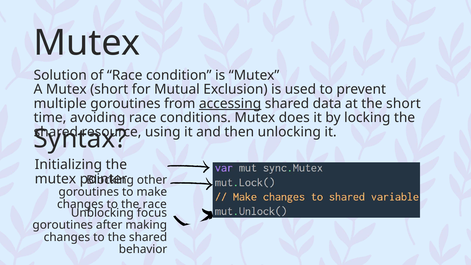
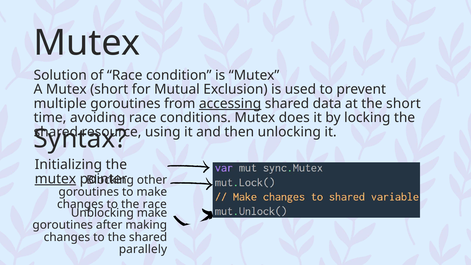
mutex underline: none -> present (55, 179)
Unblocking focus: focus -> make (152, 213)
behavior: behavior -> parallely (143, 249)
